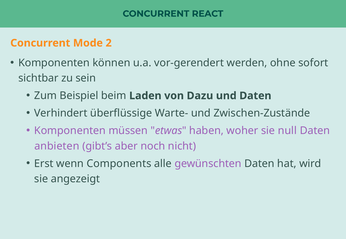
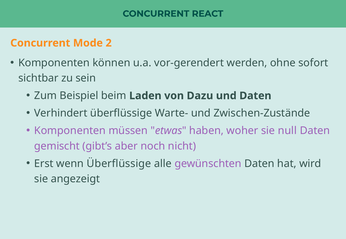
anbieten: anbieten -> gemischt (57, 146)
wenn Components: Components -> Überflüssige (119, 164)
